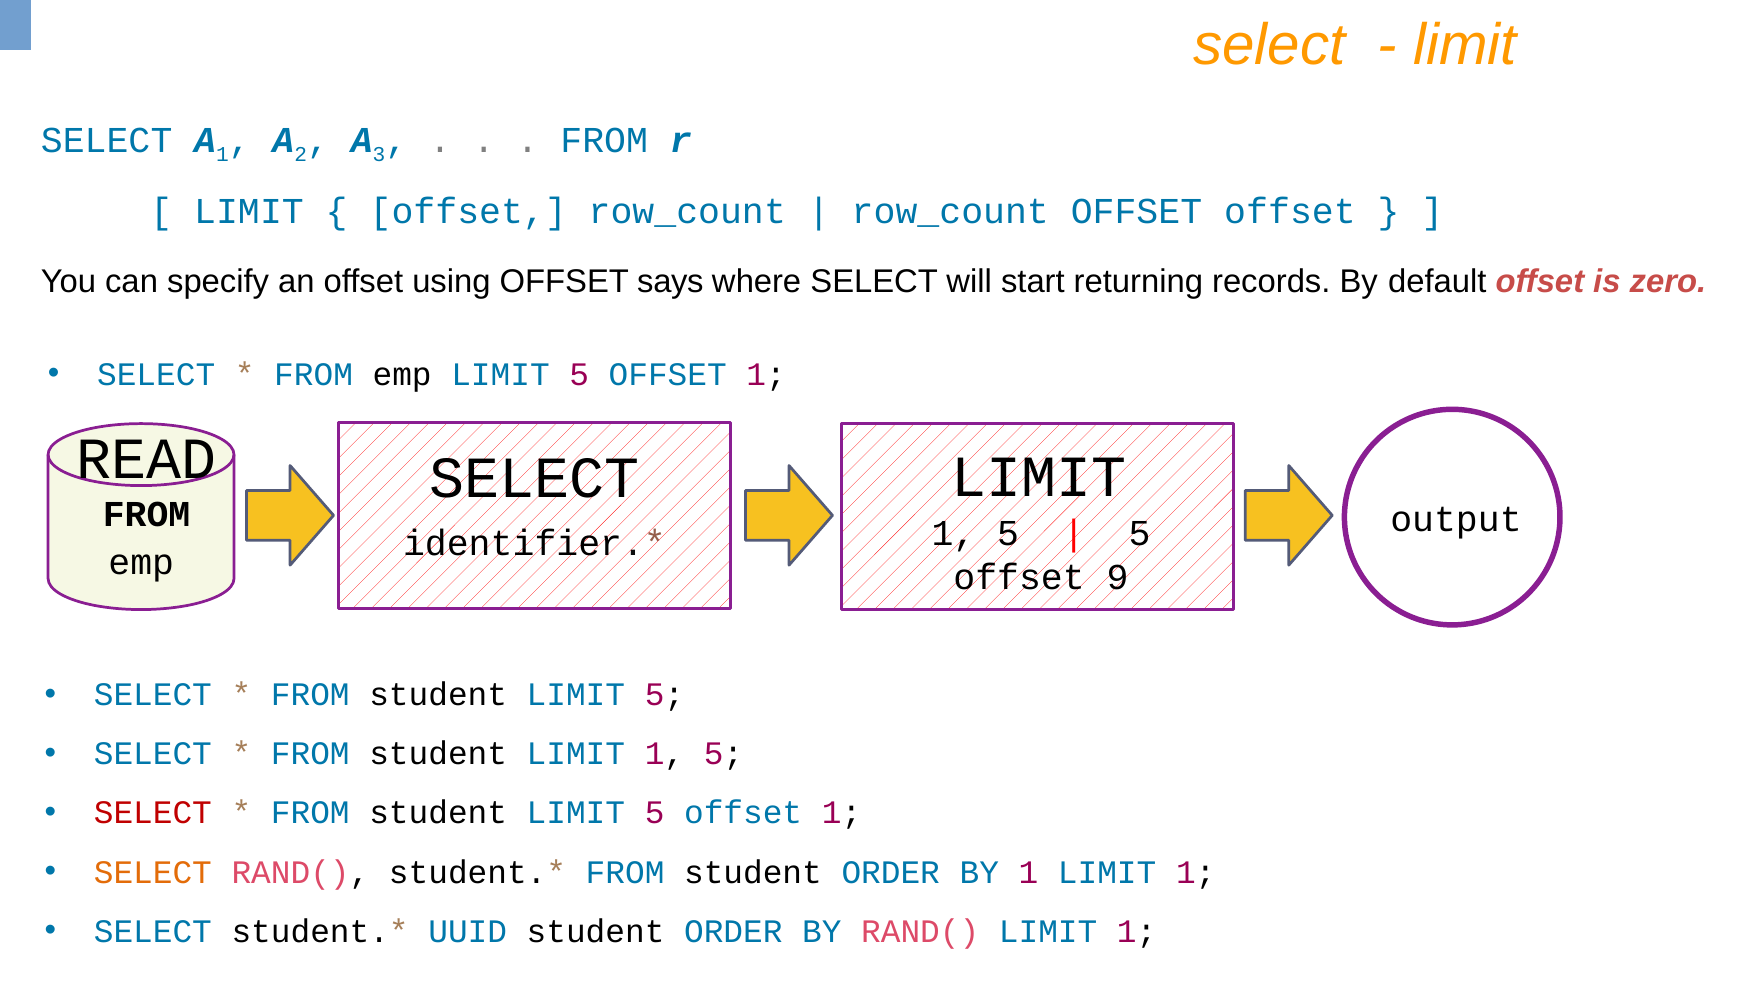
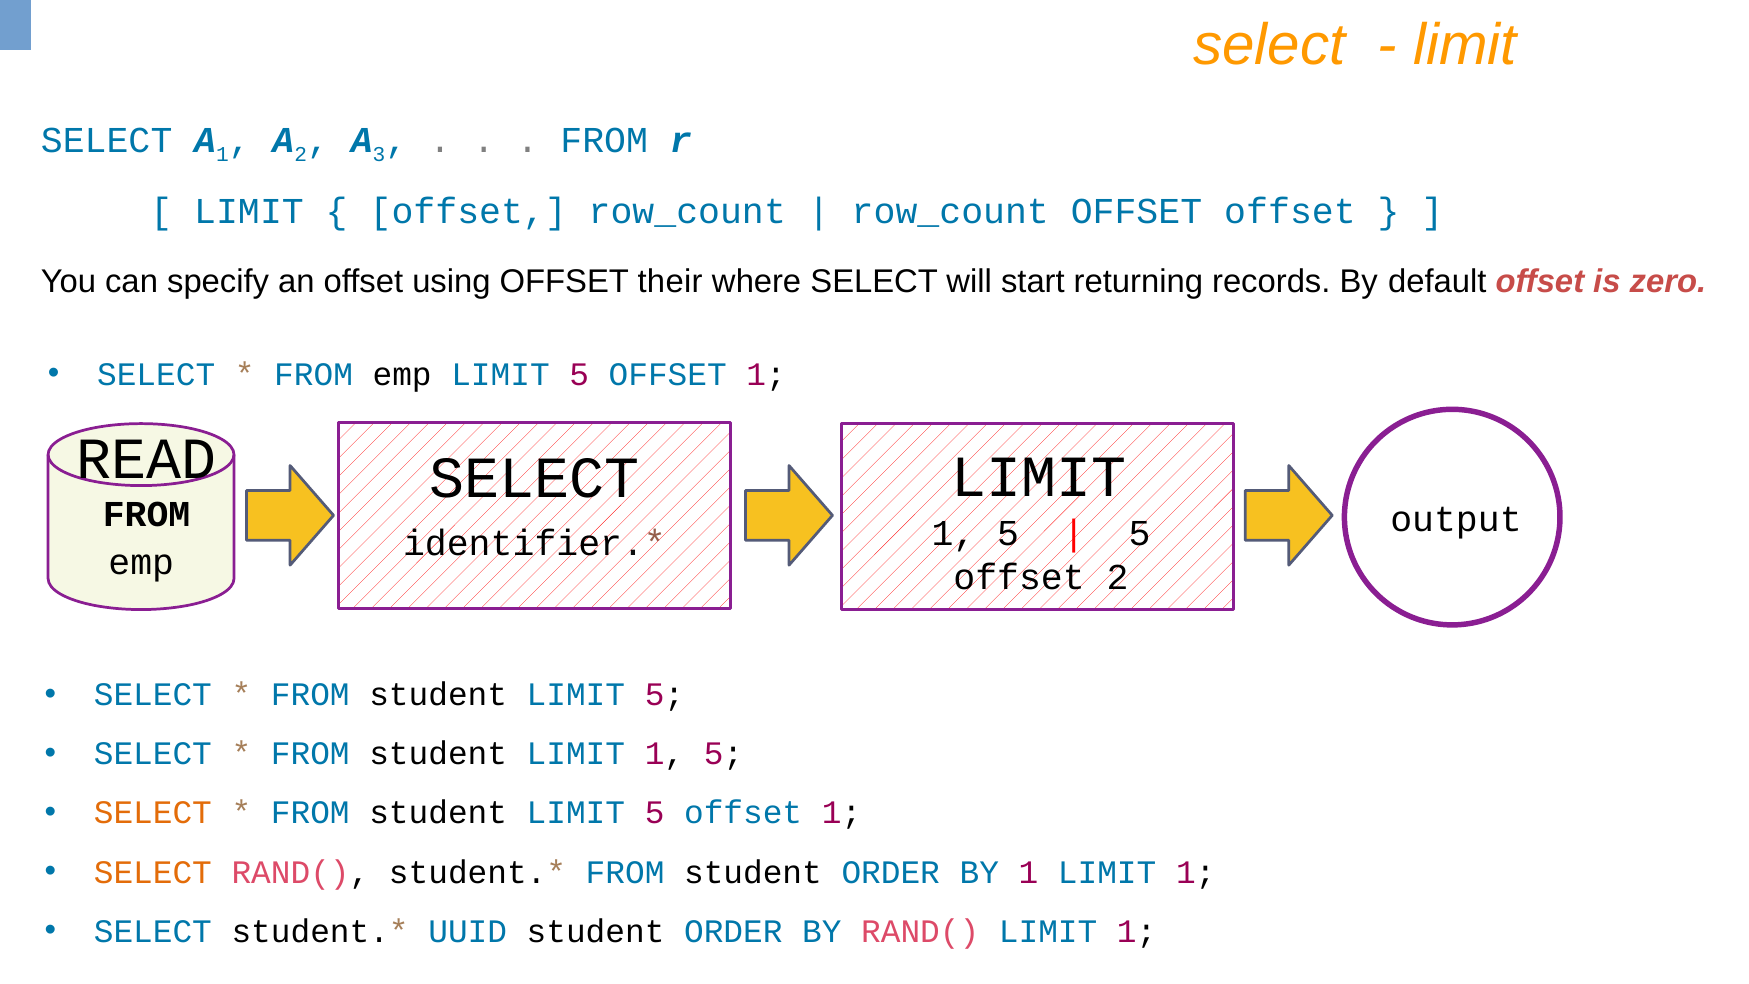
says: says -> their (670, 281)
offset 9: 9 -> 2 (1118, 577)
SELECT colour: red -> orange (153, 813)
